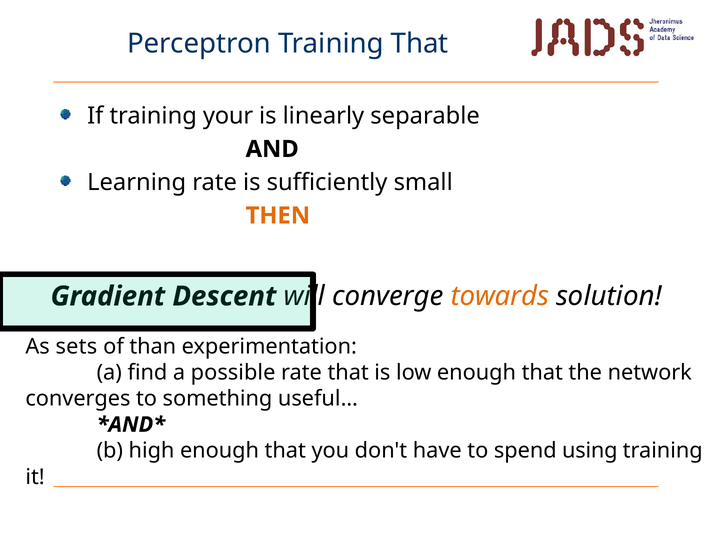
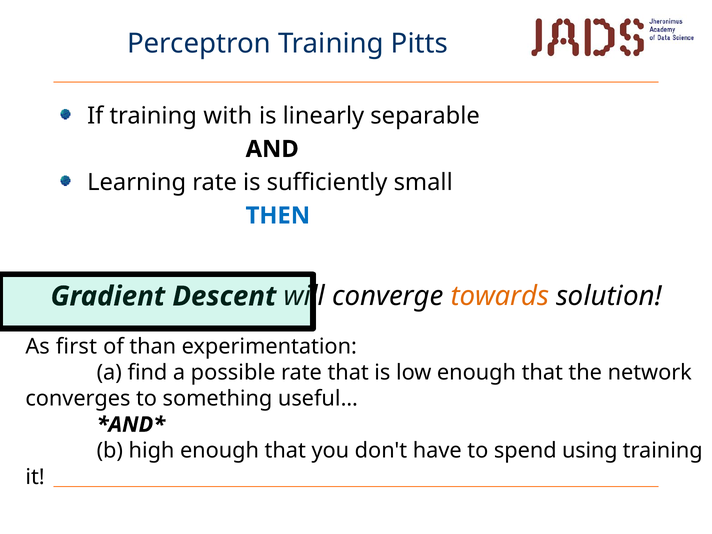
Training That: That -> Pitts (420, 44)
your: your -> with (228, 116)
THEN colour: orange -> blue (278, 216)
sets: sets -> first (76, 346)
